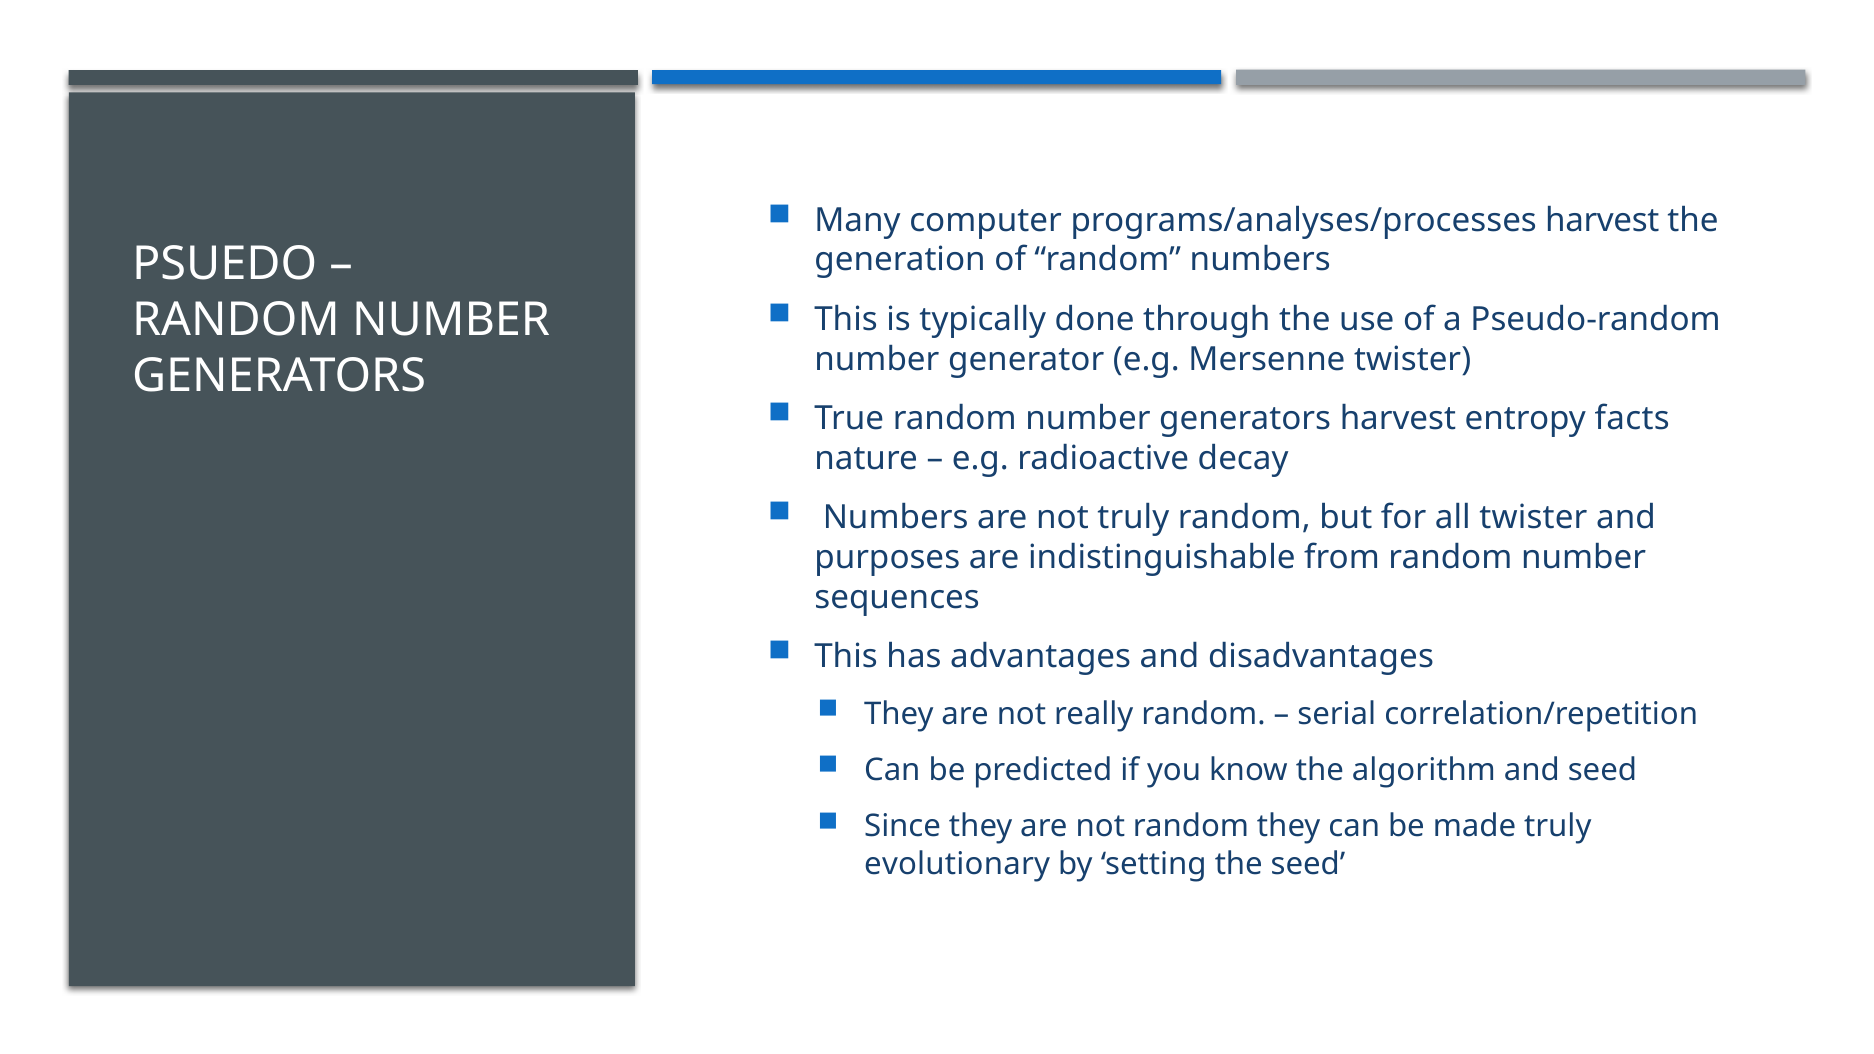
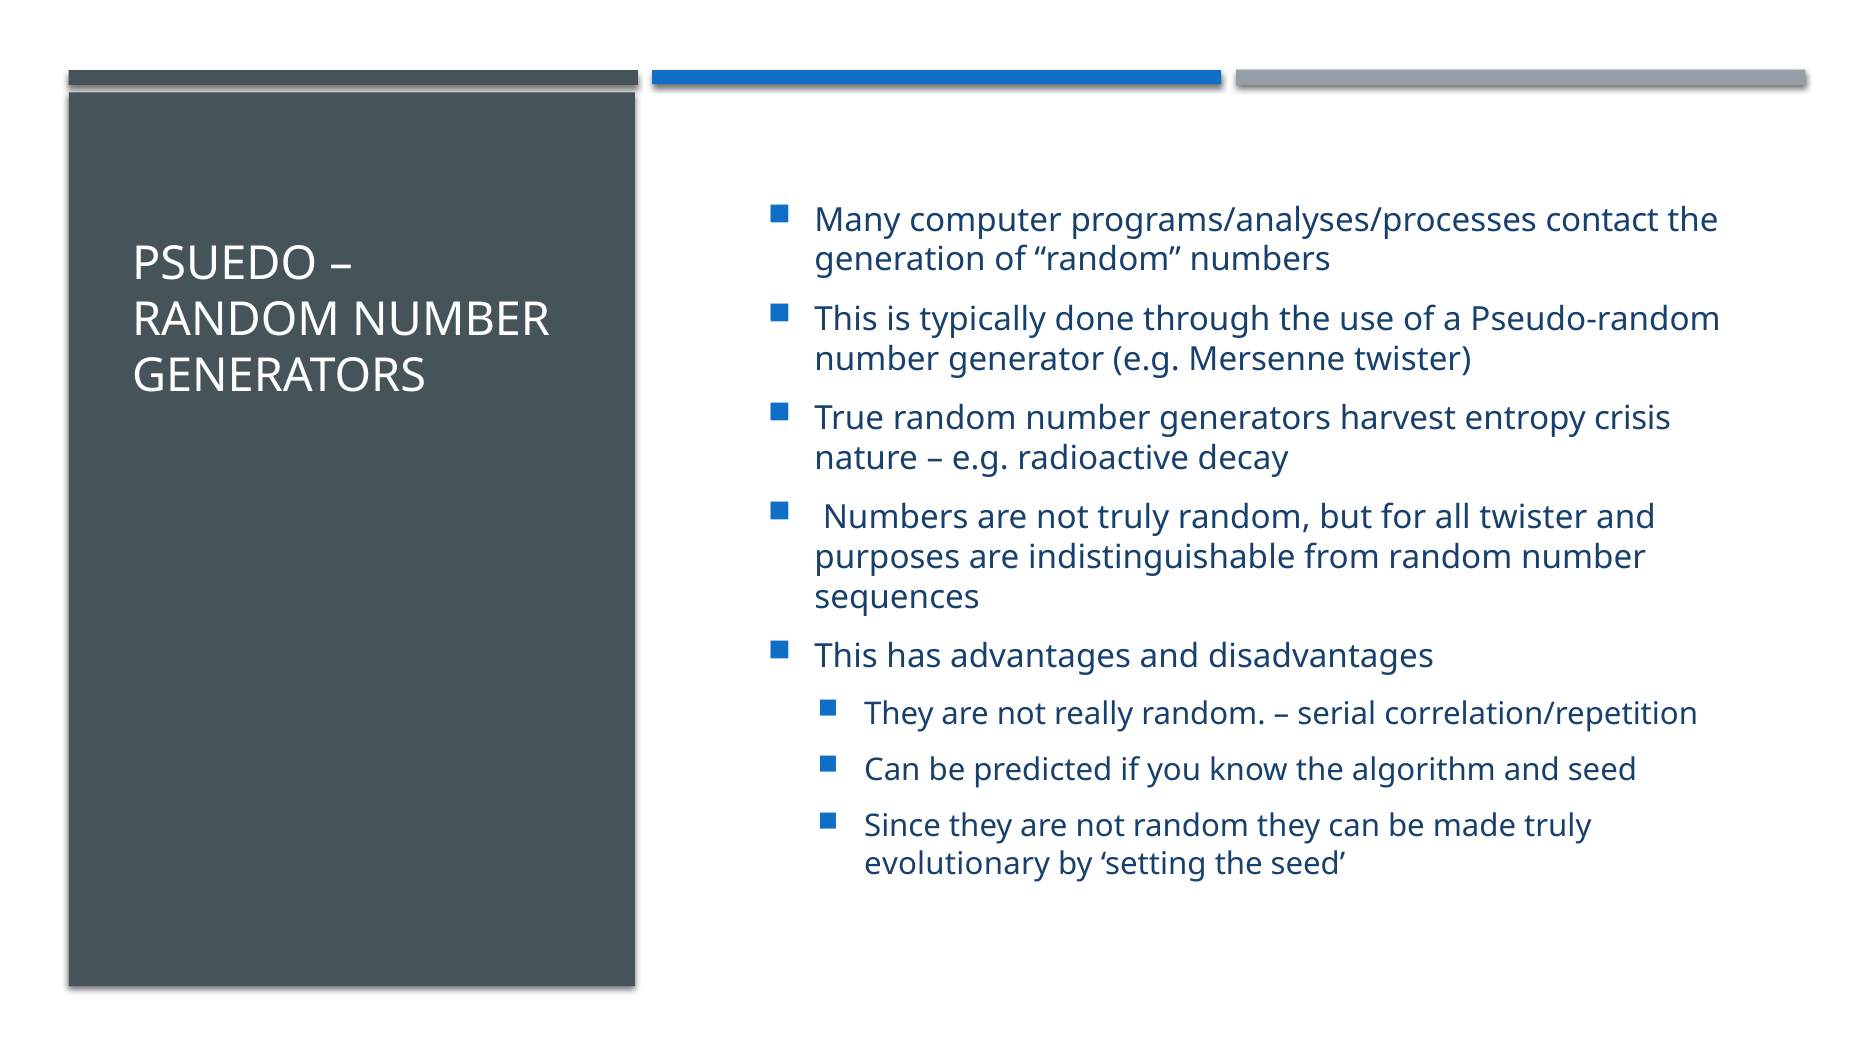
programs/analyses/processes harvest: harvest -> contact (1602, 220)
facts: facts -> crisis (1633, 419)
